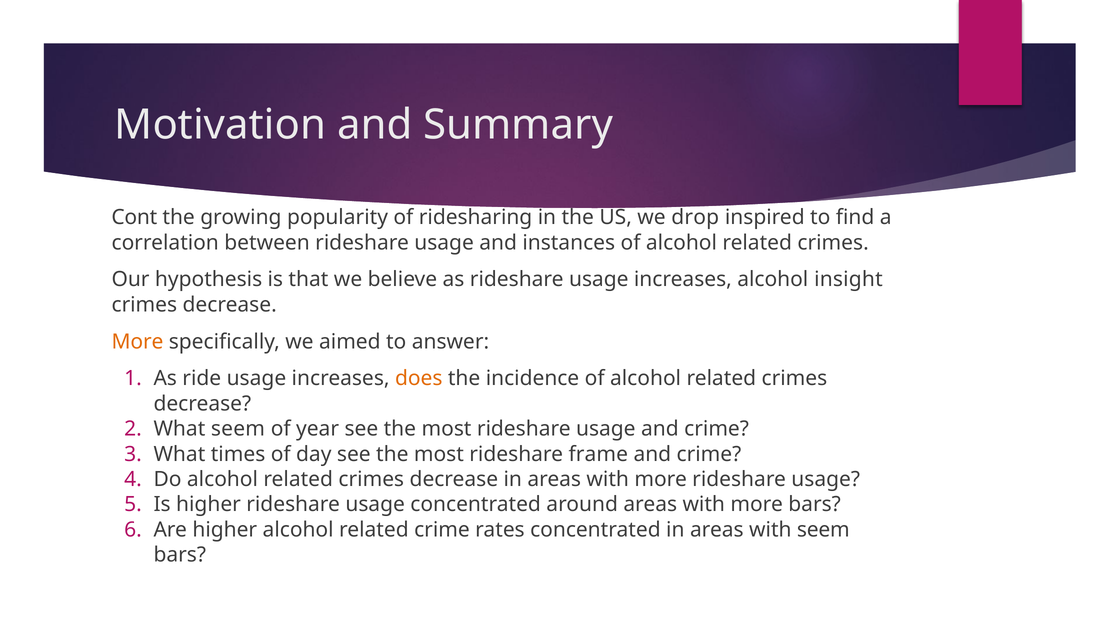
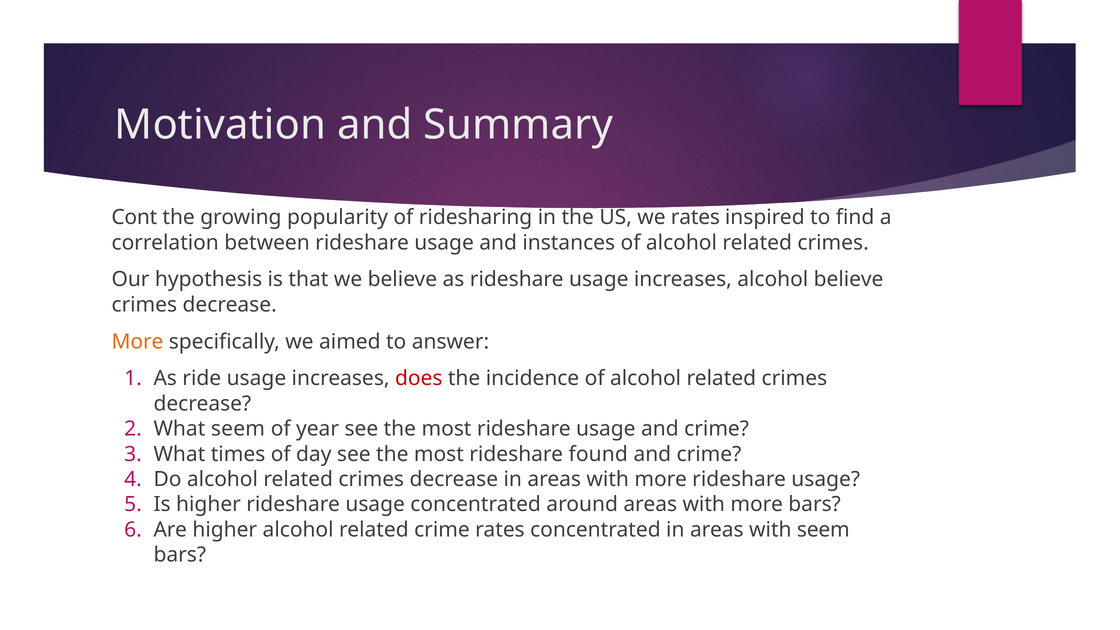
we drop: drop -> rates (695, 217)
alcohol insight: insight -> believe (849, 280)
does colour: orange -> red (419, 379)
frame: frame -> found (598, 454)
